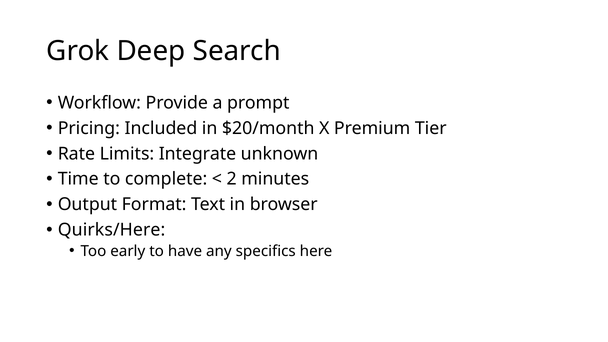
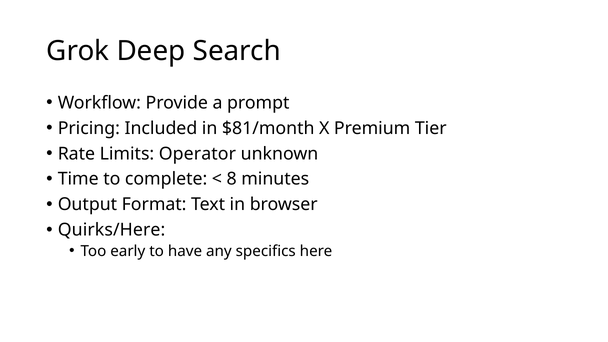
$20/month: $20/month -> $81/month (268, 128)
Integrate: Integrate -> Operator (197, 154)
2: 2 -> 8 (232, 179)
